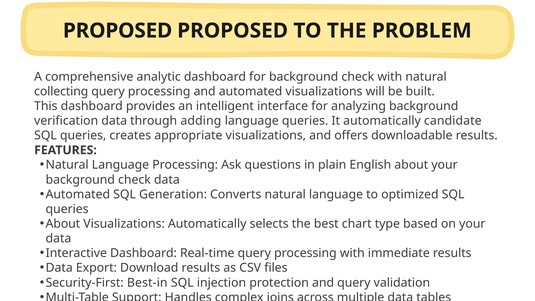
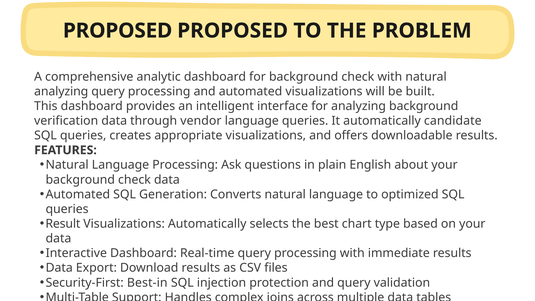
collecting: collecting -> analyzing (61, 91)
adding: adding -> vendor (201, 121)
About: About -> Result (63, 224)
